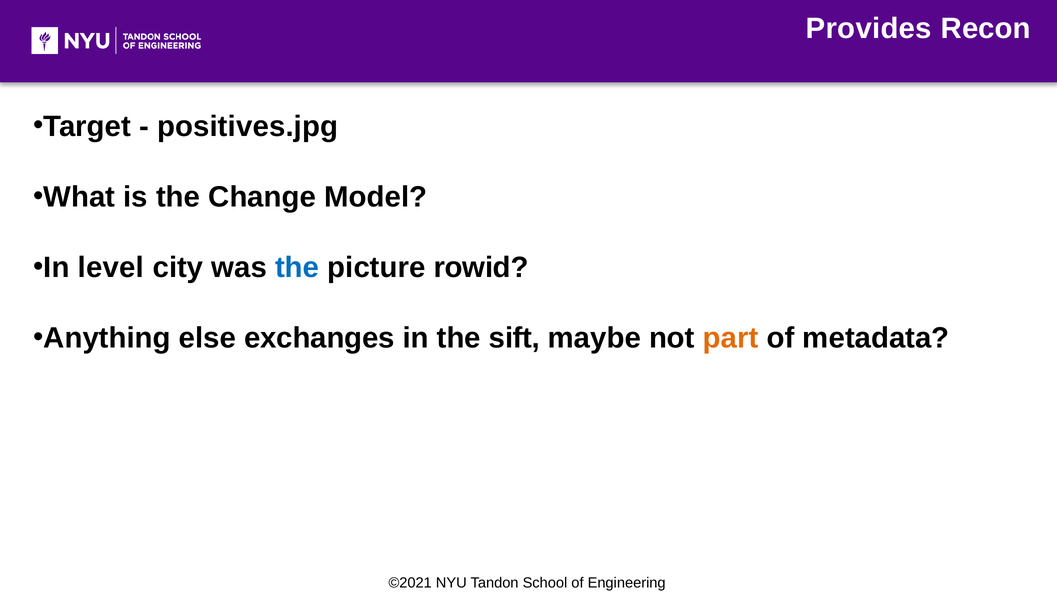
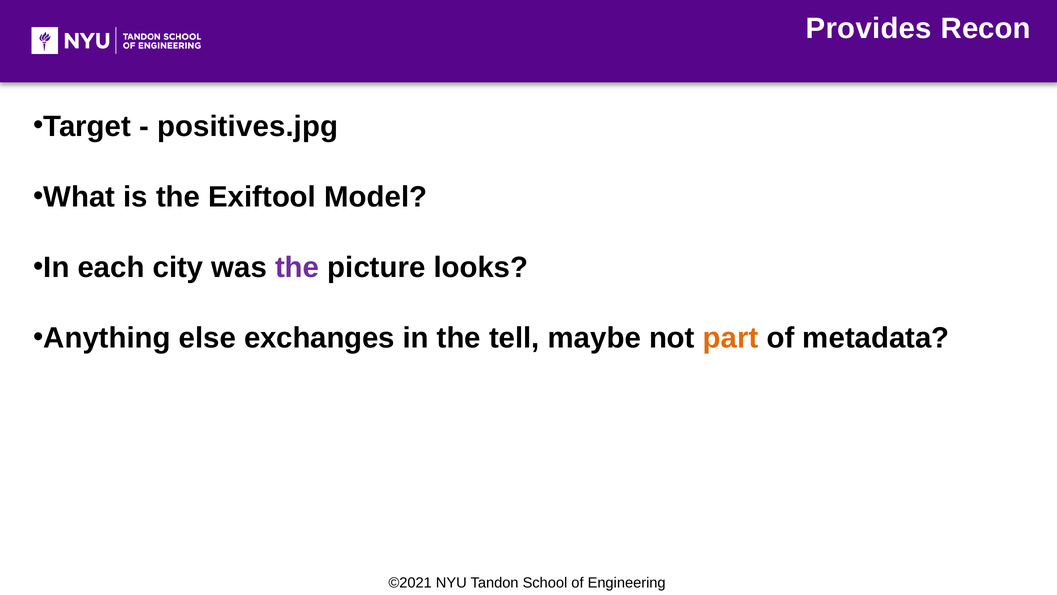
Change: Change -> Exiftool (262, 197)
level: level -> each (111, 267)
the colour: blue -> purple (297, 267)
rowid: rowid -> looks (481, 267)
sift: sift -> tell (514, 338)
